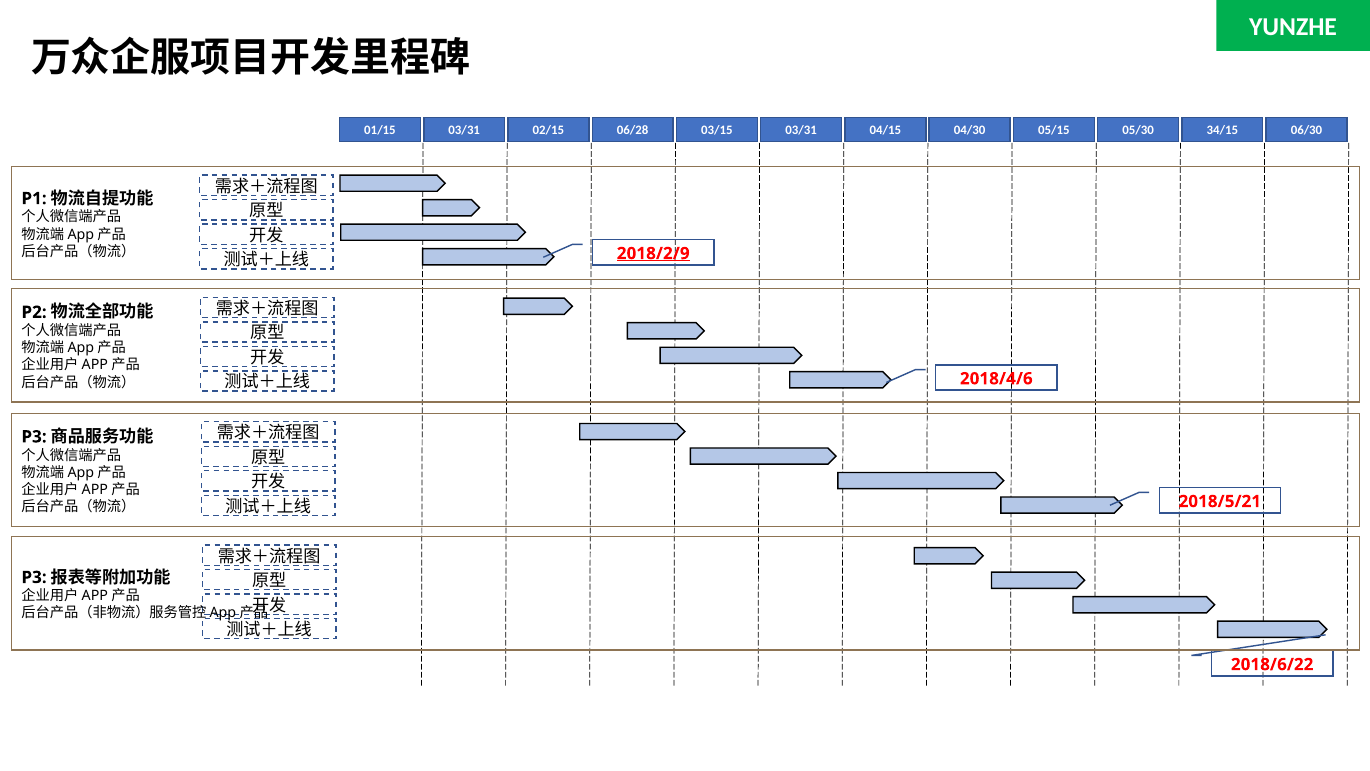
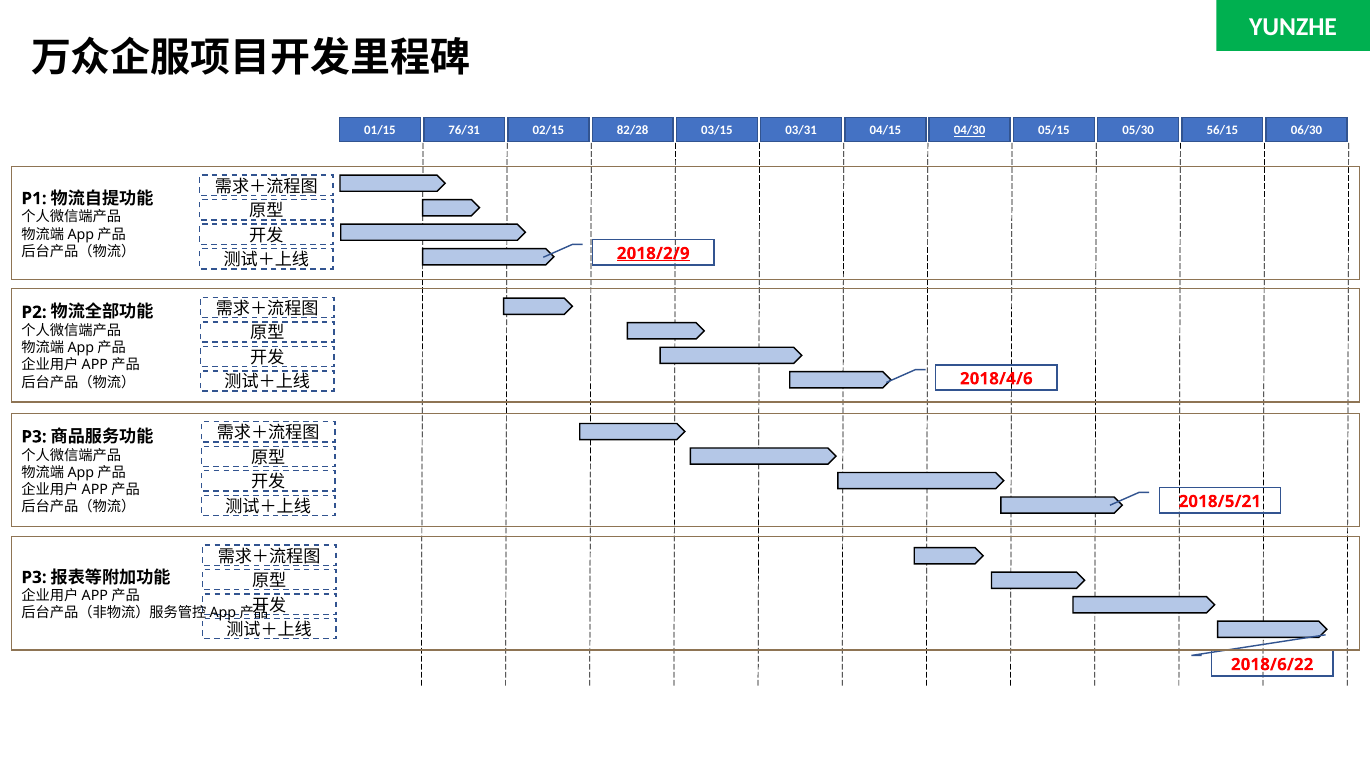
01/15 03/31: 03/31 -> 76/31 (464, 130)
06/28: 06/28 -> 82/28 (633, 130)
04/30 underline: none -> present (970, 130)
34/15: 34/15 -> 56/15 (1222, 130)
